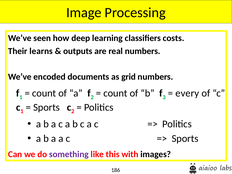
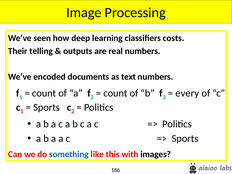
learns: learns -> telling (41, 51)
grid: grid -> text (129, 77)
something colour: purple -> blue (69, 154)
